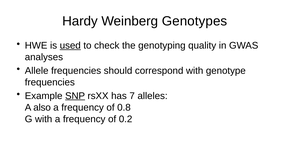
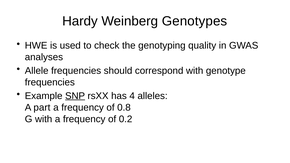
used underline: present -> none (70, 46)
7: 7 -> 4 (132, 96)
also: also -> part (42, 108)
